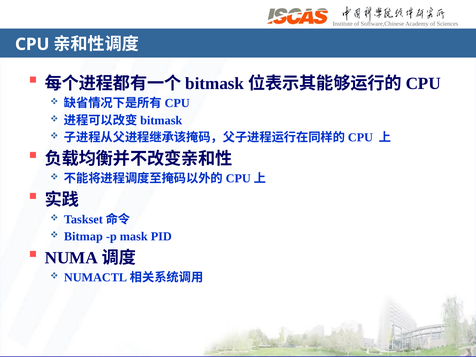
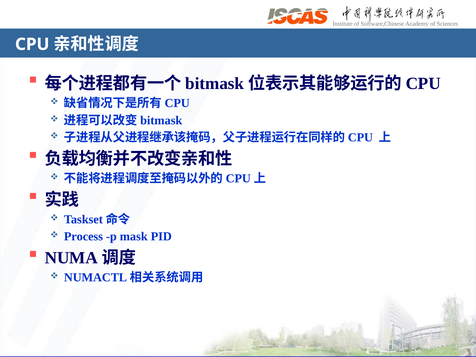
Bitmap: Bitmap -> Process (83, 236)
